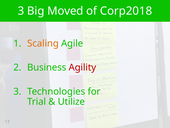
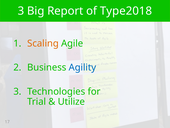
Moved: Moved -> Report (65, 11)
Corp2018: Corp2018 -> Type2018 (126, 11)
Agility colour: red -> blue (82, 67)
